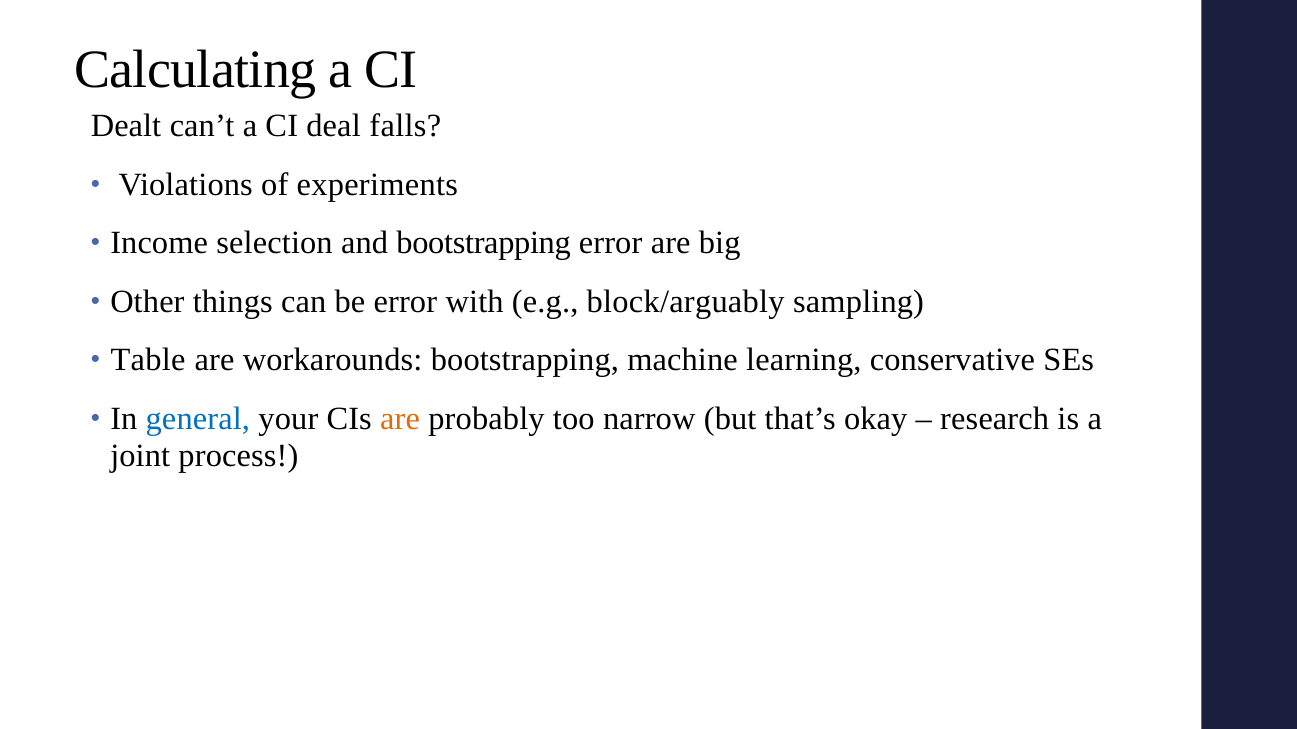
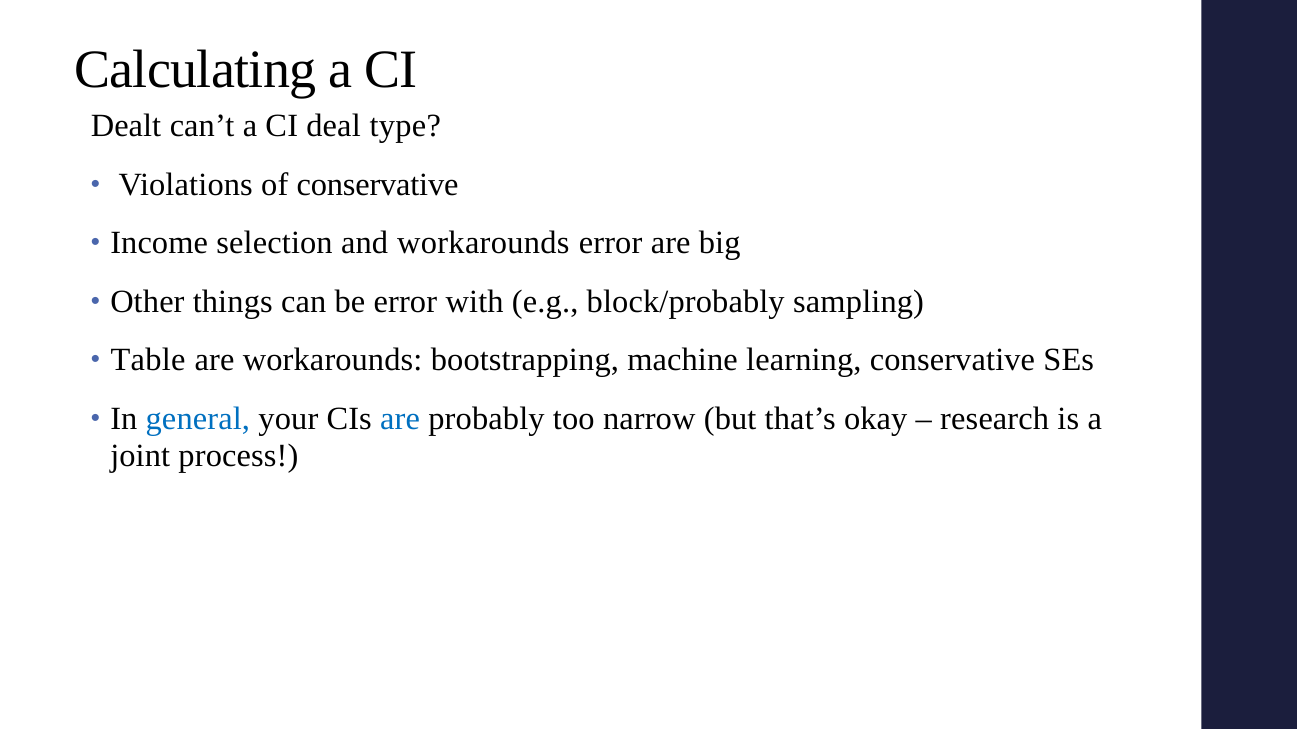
falls: falls -> type (405, 126)
of experiments: experiments -> conservative (378, 185)
and bootstrapping: bootstrapping -> workarounds (483, 243)
block/arguably: block/arguably -> block/probably (686, 302)
are colour: orange -> blue (400, 419)
